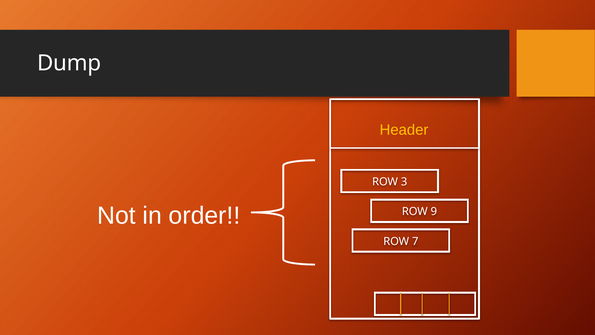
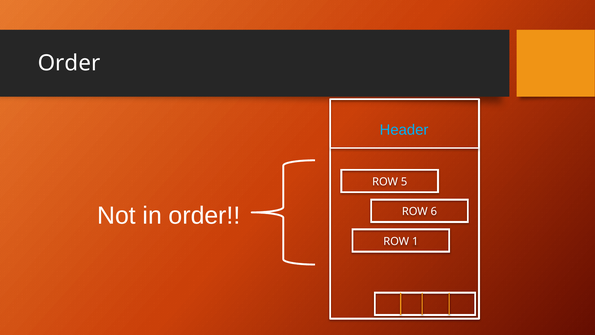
Dump: Dump -> Order (69, 63)
Header colour: yellow -> light blue (404, 130)
3: 3 -> 5 (404, 182)
9: 9 -> 6 (434, 211)
7: 7 -> 1 (415, 241)
